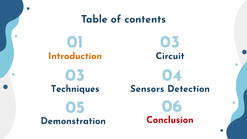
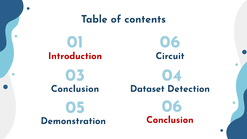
01 03: 03 -> 06 (170, 42)
Introduction colour: orange -> red (75, 56)
Techniques: Techniques -> Conclusion (75, 89)
Sensors: Sensors -> Dataset (147, 89)
